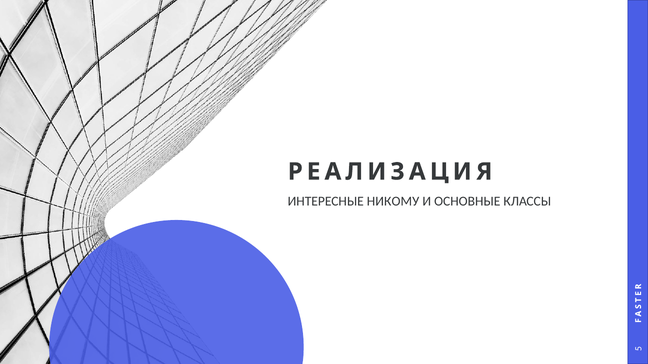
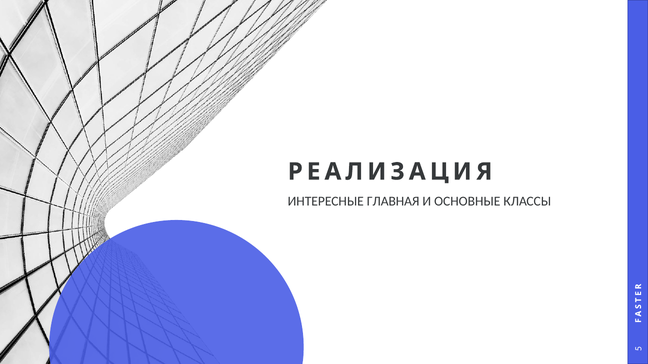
НИКОМУ: НИКОМУ -> ГЛАВНАЯ (393, 202)
